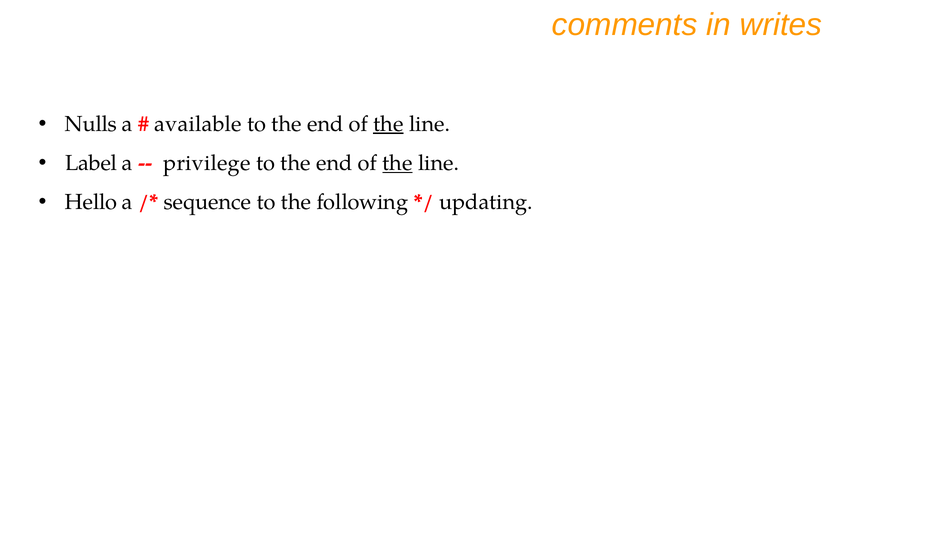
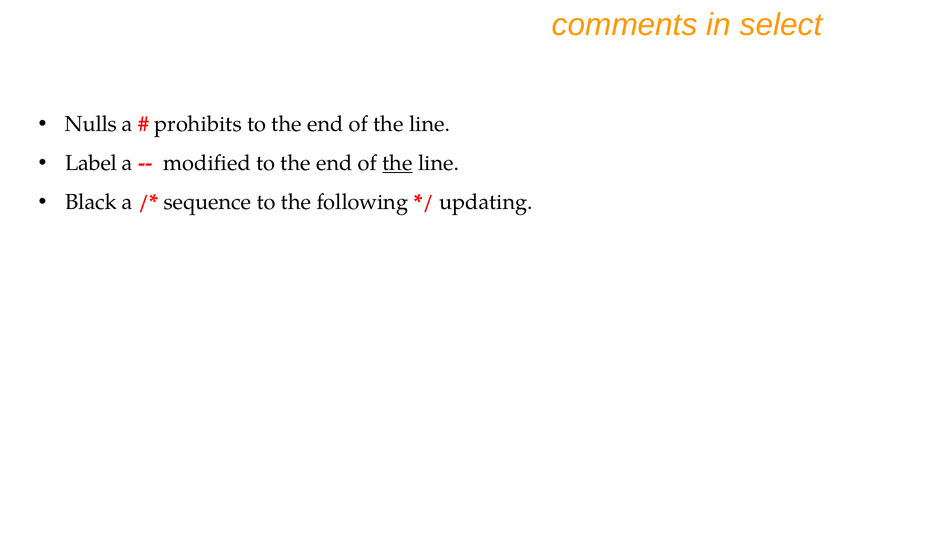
writes: writes -> select (781, 25)
available: available -> prohibits (198, 124)
the underline: present -> none (388, 124)
privilege: privilege -> modified (207, 163)
Hello: Hello -> Black (91, 202)
